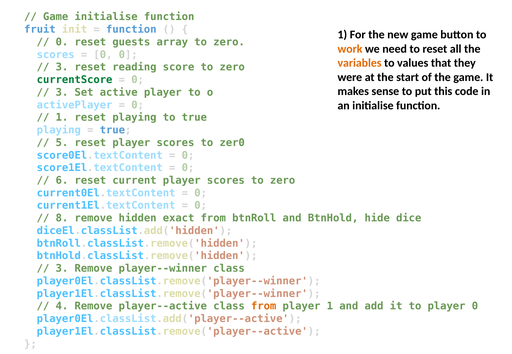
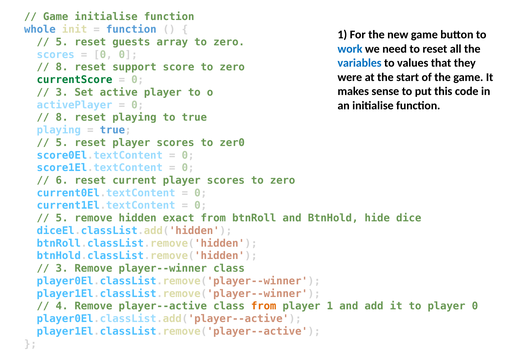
fruit: fruit -> whole (40, 29)
0: 0 -> 5 (62, 42)
work colour: orange -> blue (350, 49)
variables colour: orange -> blue (360, 63)
3: 3 -> 8 (62, 67)
reading: reading -> support (134, 67)
1: 1 -> 8 (62, 118)
8: 8 -> 5 (62, 218)
